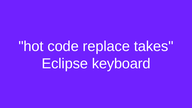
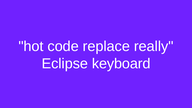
takes: takes -> really (154, 46)
